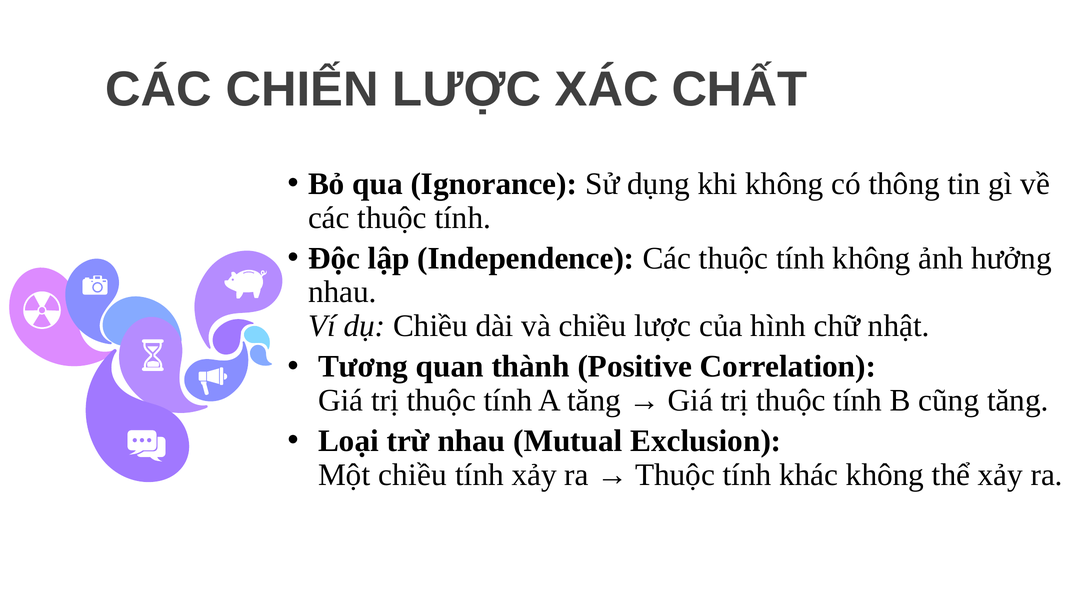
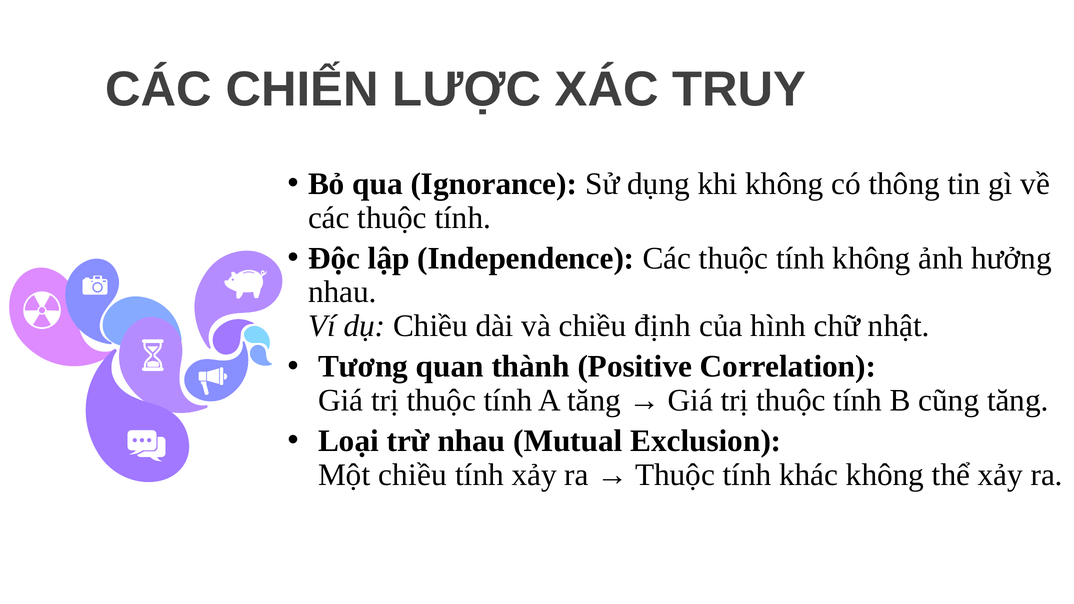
CHẤT: CHẤT -> TRUY (739, 90)
chiều lược: lược -> định (663, 326)
